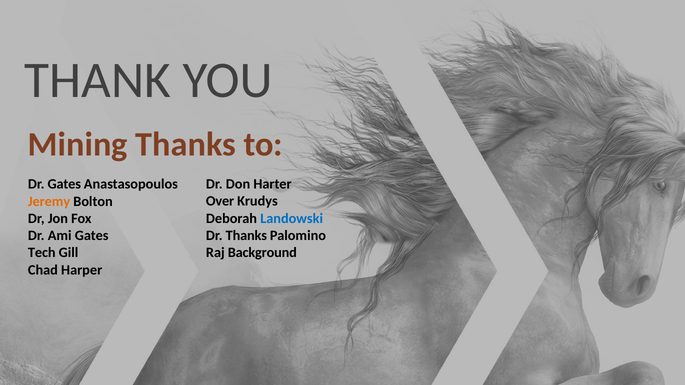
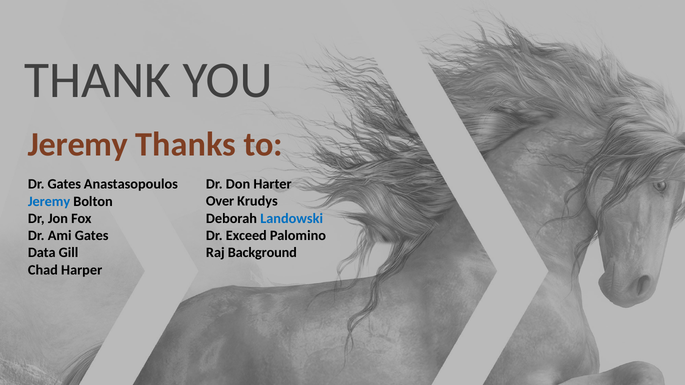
Mining: Mining -> Jeremy (78, 144)
Jeremy colour: orange -> blue (49, 202)
Dr Thanks: Thanks -> Exceed (246, 236)
Tech: Tech -> Data (42, 253)
